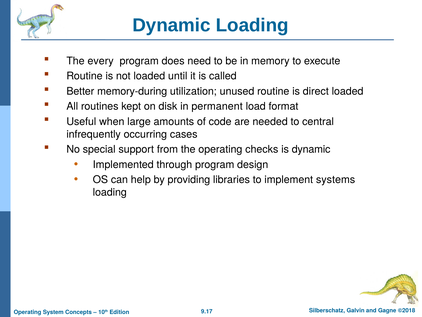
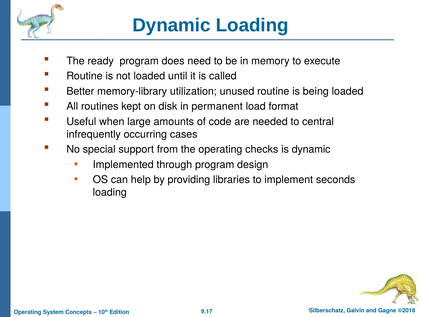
every: every -> ready (101, 61)
memory-during: memory-during -> memory-library (132, 91)
direct: direct -> being (316, 91)
systems: systems -> seconds (336, 179)
